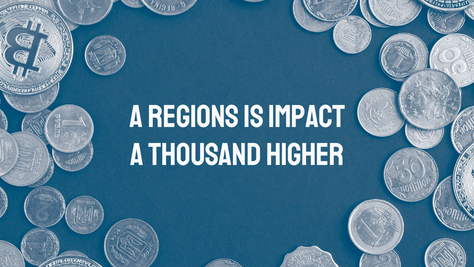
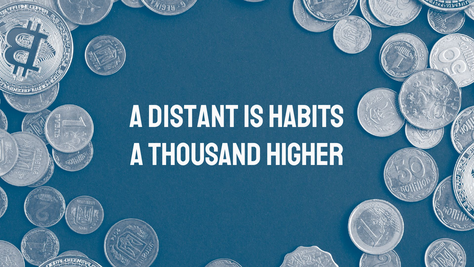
regions: regions -> distant (193, 117)
impact: impact -> habits (306, 117)
